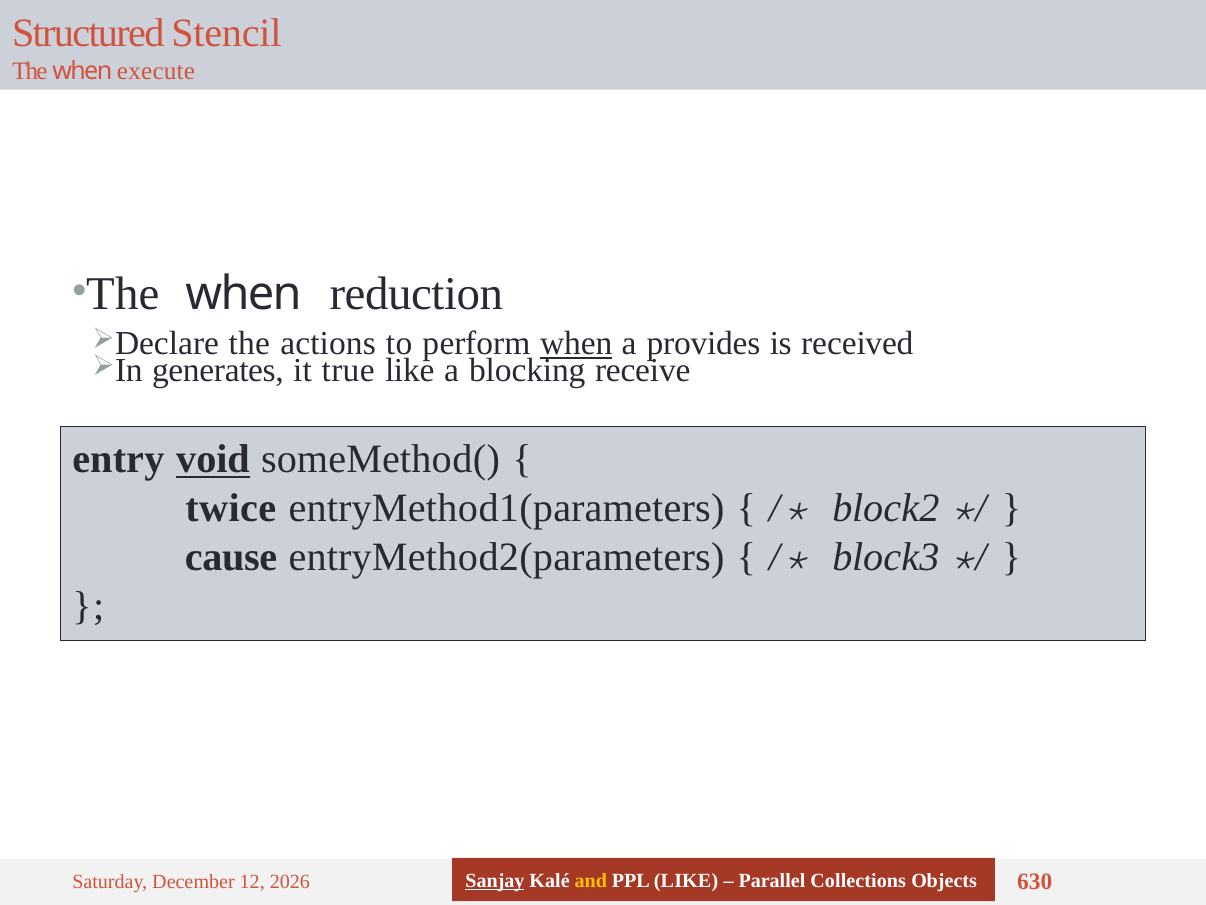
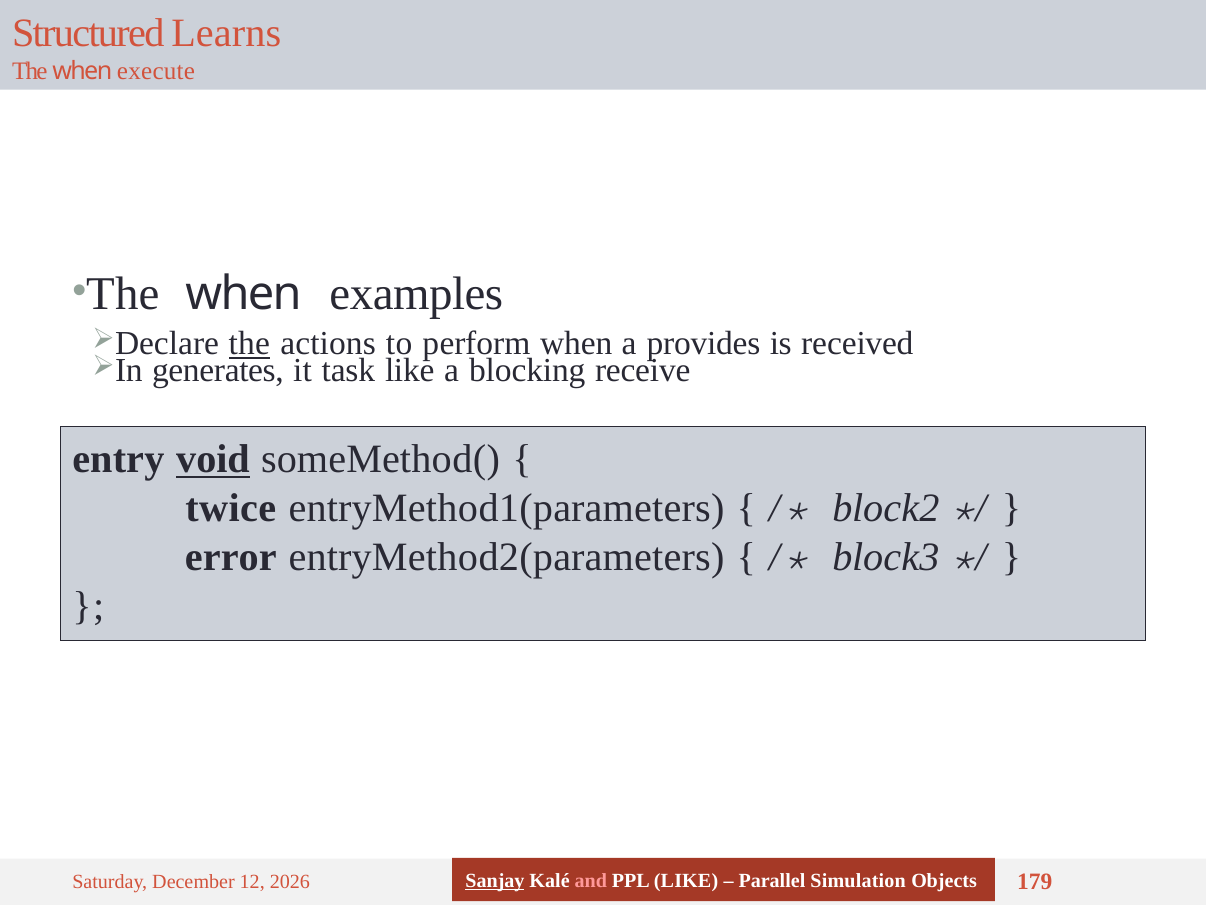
Stencil: Stencil -> Learns (226, 33)
reduction: reduction -> examples (416, 293)
the underline: none -> present (249, 344)
when underline: present -> none (576, 344)
true: true -> task (348, 370)
cause: cause -> error (231, 557)
and colour: yellow -> pink (591, 880)
Collections: Collections -> Simulation (858, 880)
630: 630 -> 179 (1035, 881)
